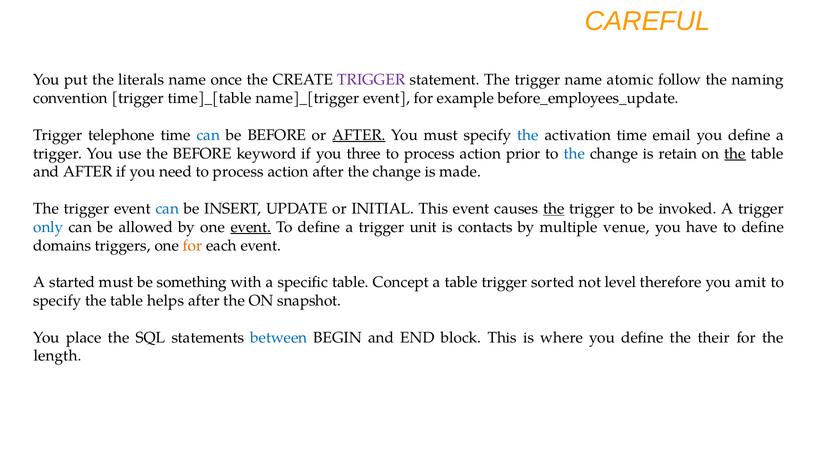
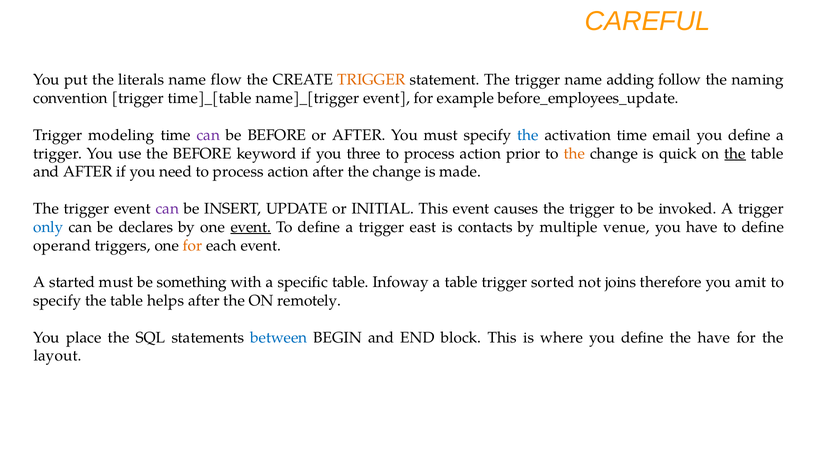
once: once -> flow (226, 80)
TRIGGER colour: purple -> orange (371, 80)
atomic: atomic -> adding (630, 80)
telephone: telephone -> modeling (121, 135)
can colour: blue -> purple (208, 135)
AFTER underline: present -> none (359, 135)
the colour: blue -> orange (574, 154)
retain: retain -> quick (678, 154)
can colour: blue -> purple (167, 209)
the underline: present -> none (554, 209)
allowed: allowed -> declares (146, 227)
unit: unit -> east (423, 227)
domains: domains -> operand (62, 246)
Concept: Concept -> Infoway (401, 282)
level: level -> joins (621, 282)
snapshot: snapshot -> remotely (309, 301)
the their: their -> have (714, 338)
length: length -> layout (58, 356)
